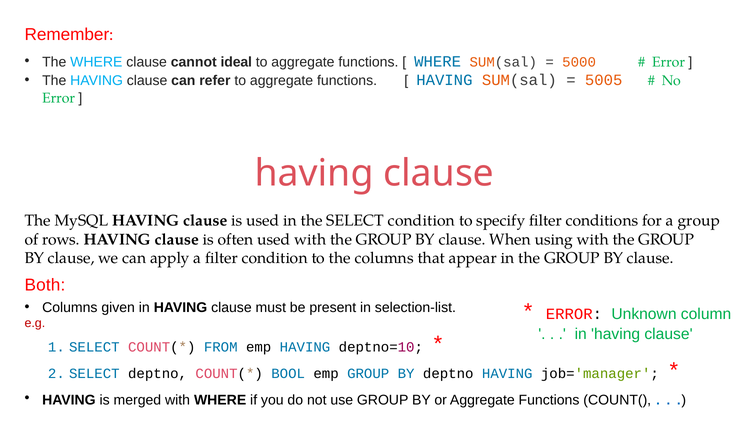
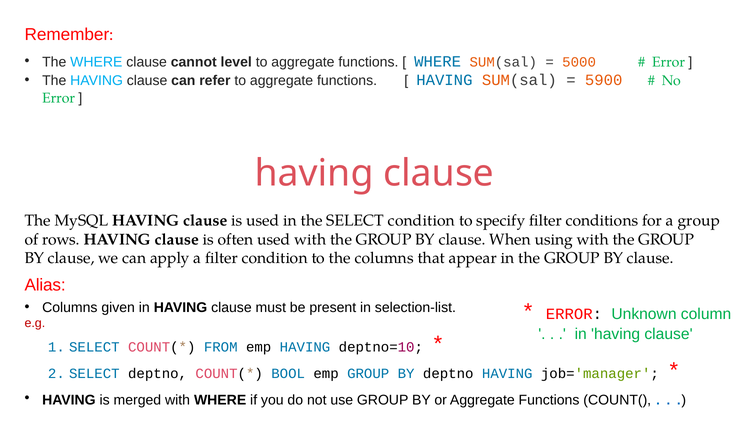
ideal: ideal -> level (236, 62)
5005: 5005 -> 5900 (604, 80)
Both: Both -> Alias (45, 285)
